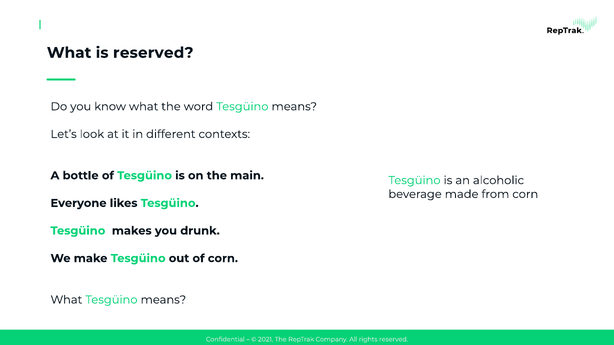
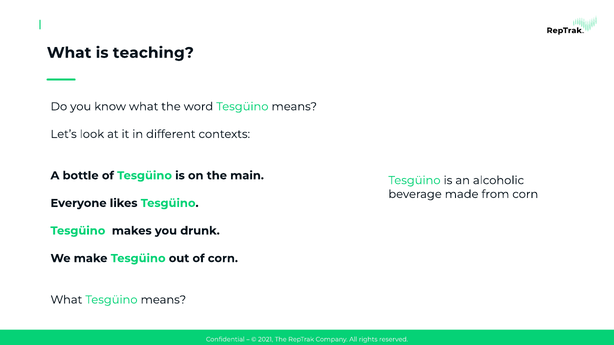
is reserved: reserved -> teaching (153, 53)
